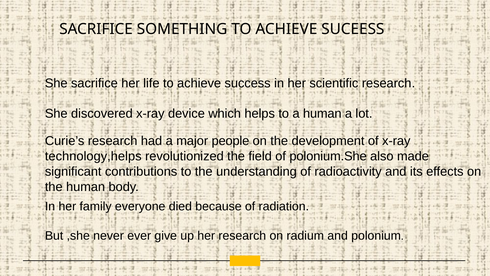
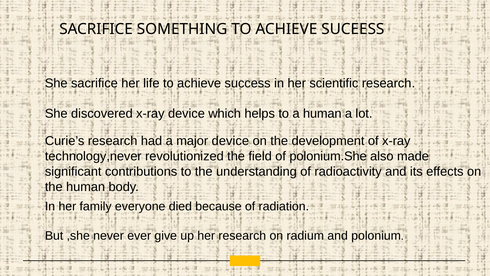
major people: people -> device (230, 141)
technology,helps: technology,helps -> technology,never (93, 156)
